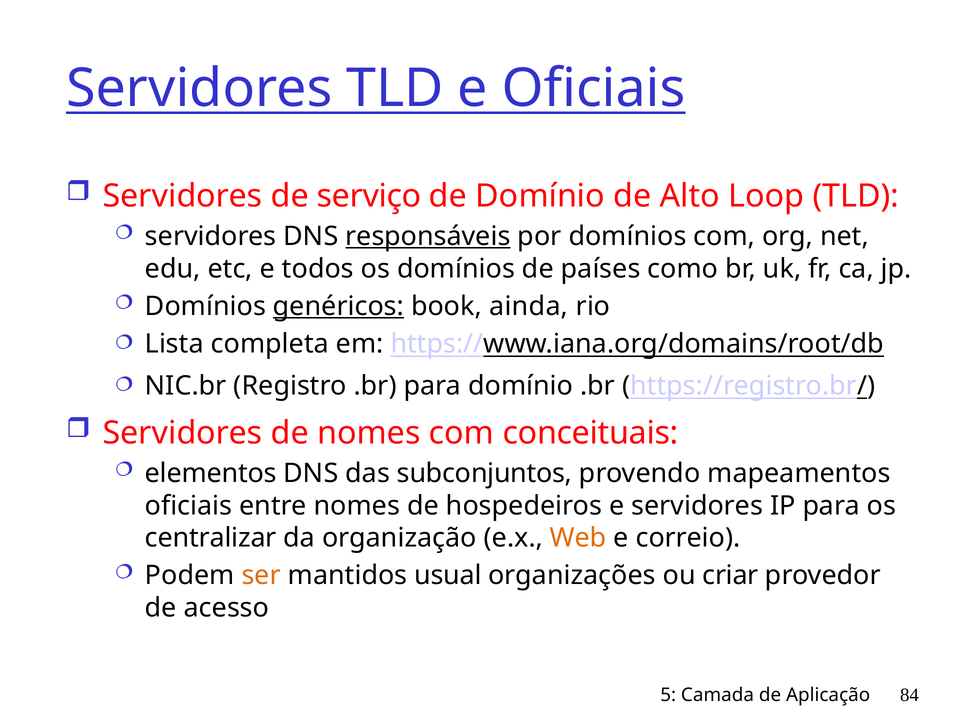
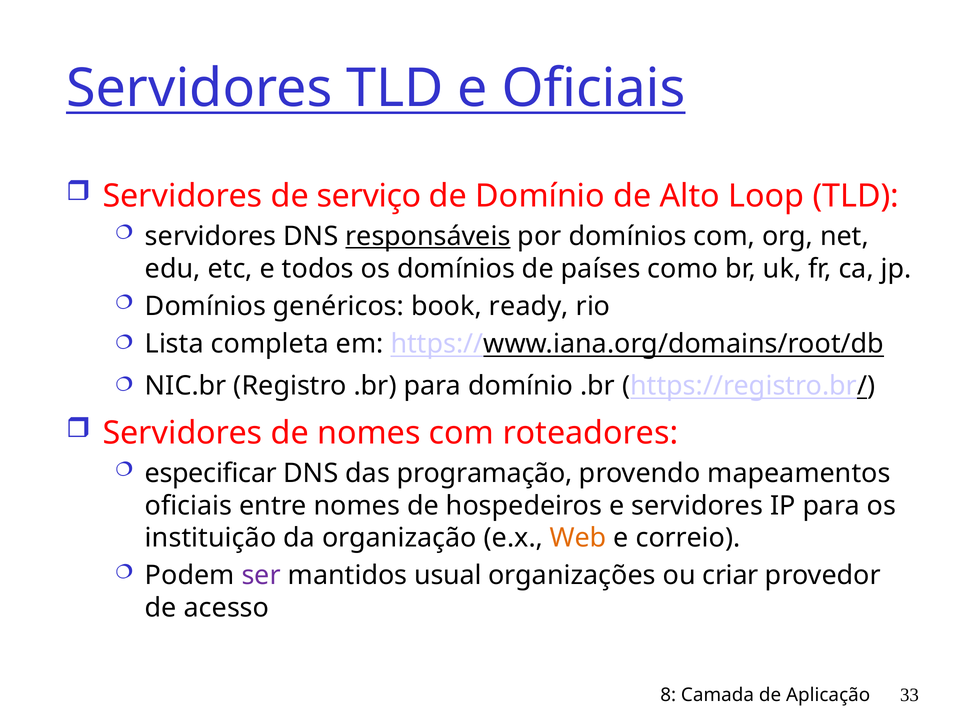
genéricos underline: present -> none (338, 307)
ainda: ainda -> ready (529, 307)
conceituais: conceituais -> roteadores (590, 433)
elementos: elementos -> especificar (211, 474)
subconjuntos: subconjuntos -> programação (485, 474)
centralizar: centralizar -> instituição (211, 539)
ser colour: orange -> purple (261, 576)
5: 5 -> 8 (668, 696)
84: 84 -> 33 (909, 696)
